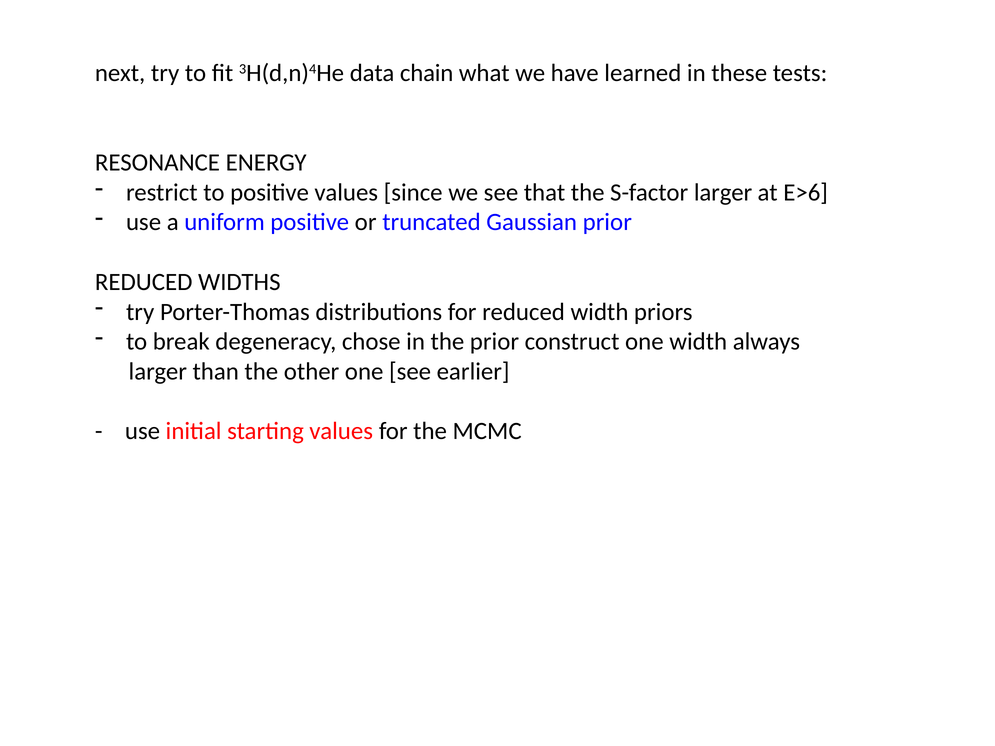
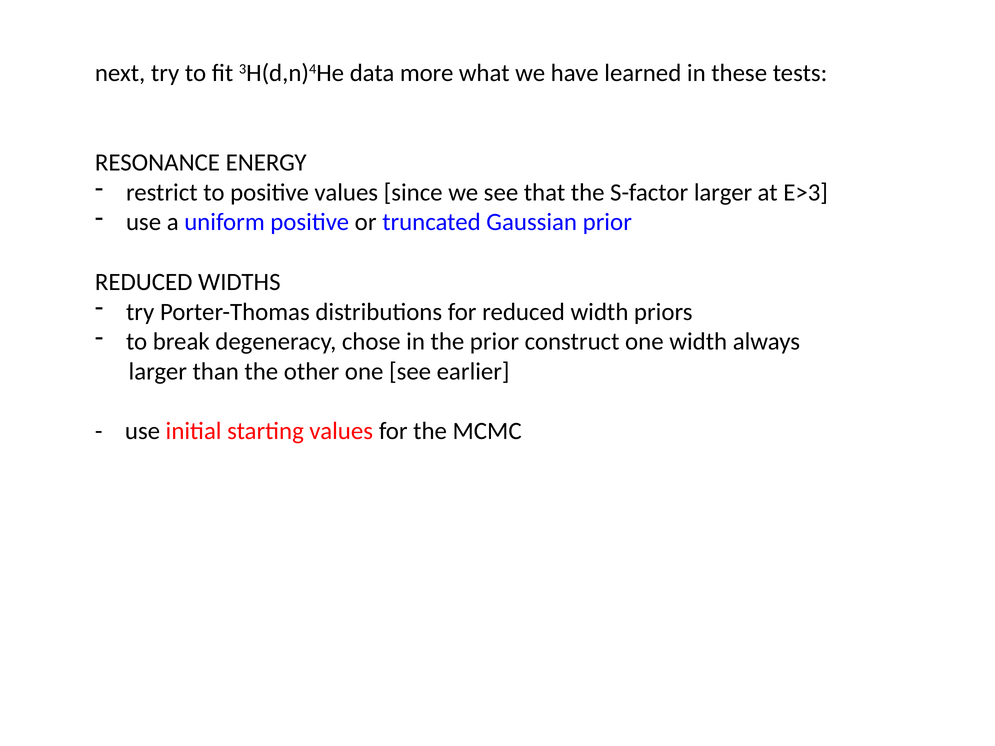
chain: chain -> more (427, 73)
E>6: E>6 -> E>3 (806, 193)
